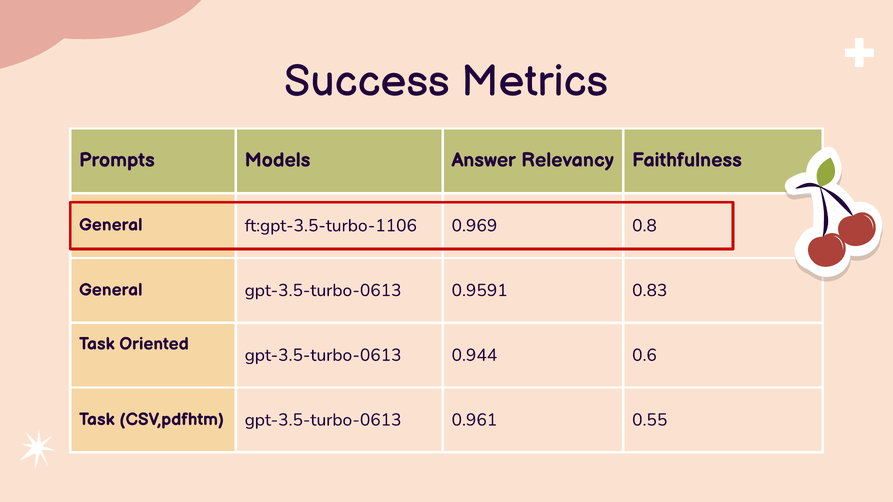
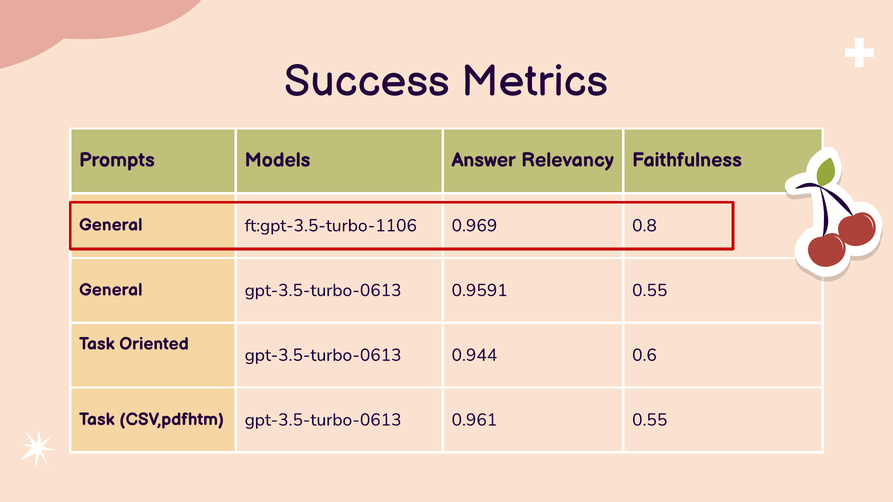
0.9591 0.83: 0.83 -> 0.55 (650, 291)
